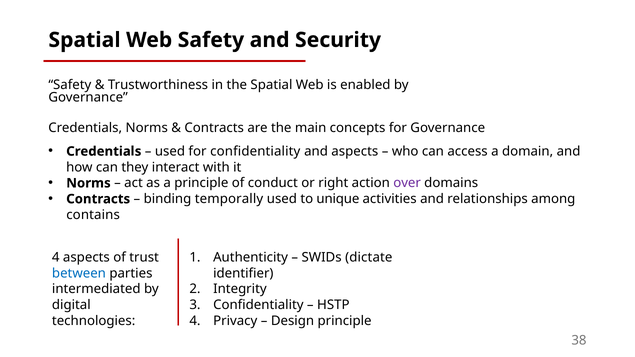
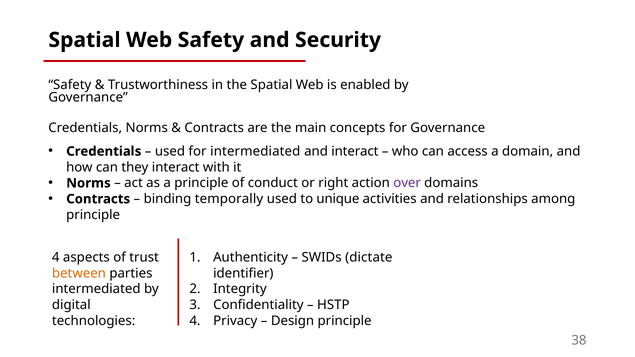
for confidentiality: confidentiality -> intermediated (255, 151)
and aspects: aspects -> interact (355, 151)
contains: contains -> principle (93, 215)
between colour: blue -> orange (79, 273)
